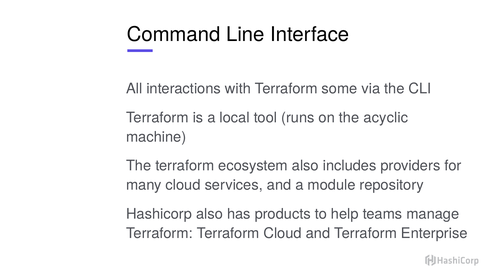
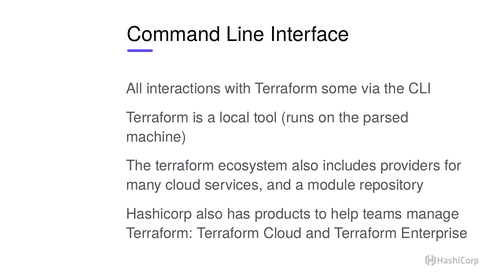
acyclic: acyclic -> parsed (386, 118)
